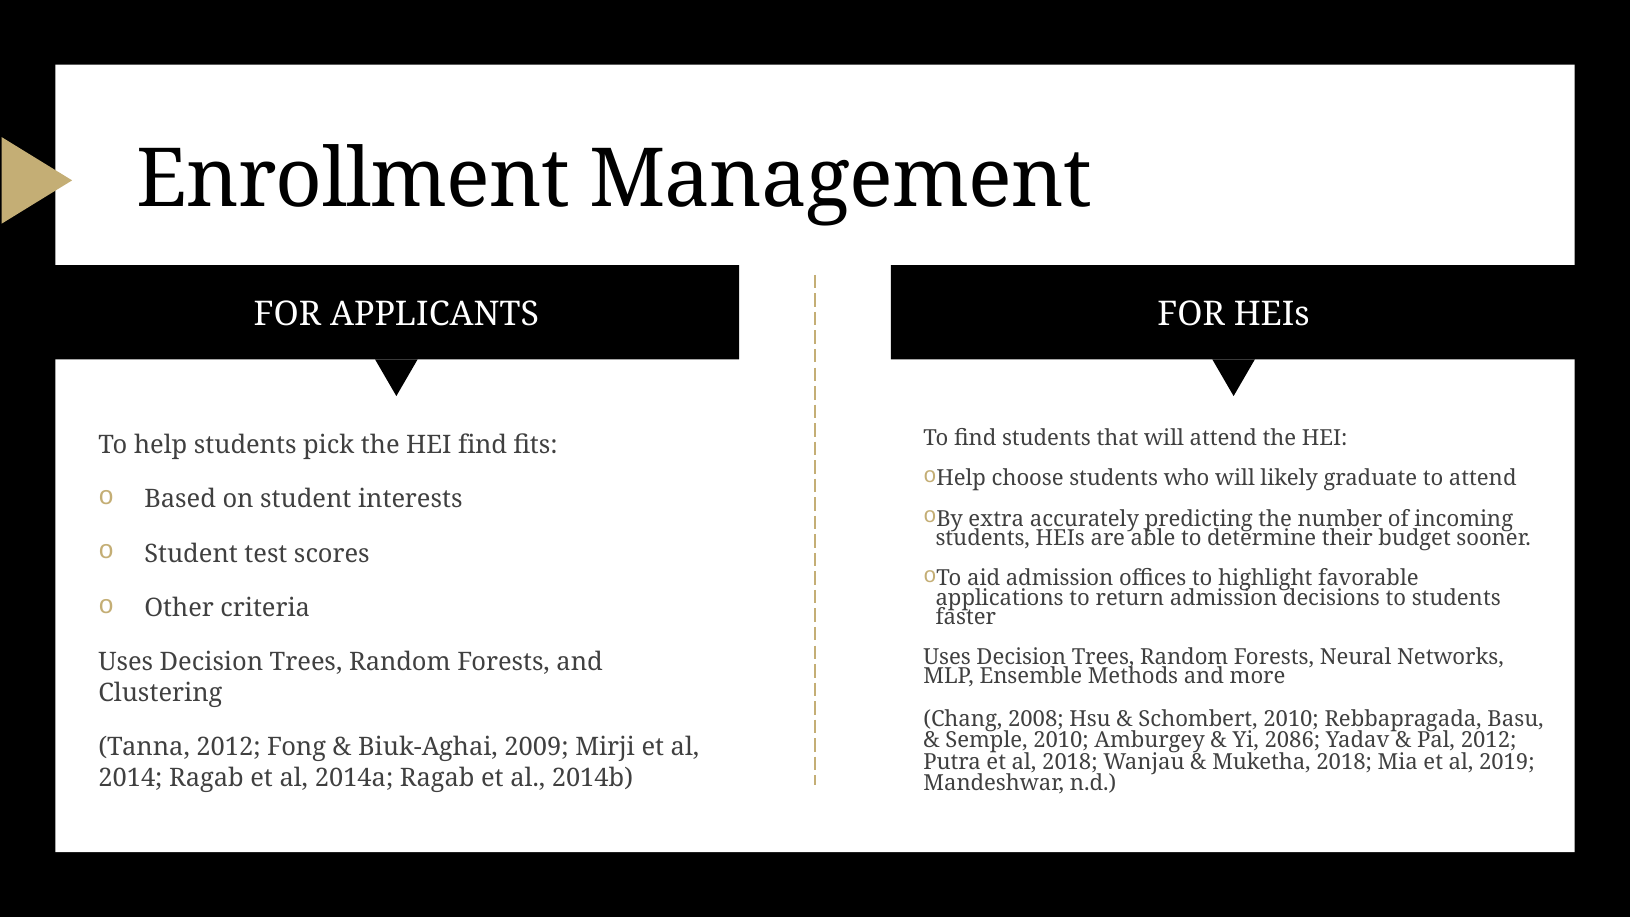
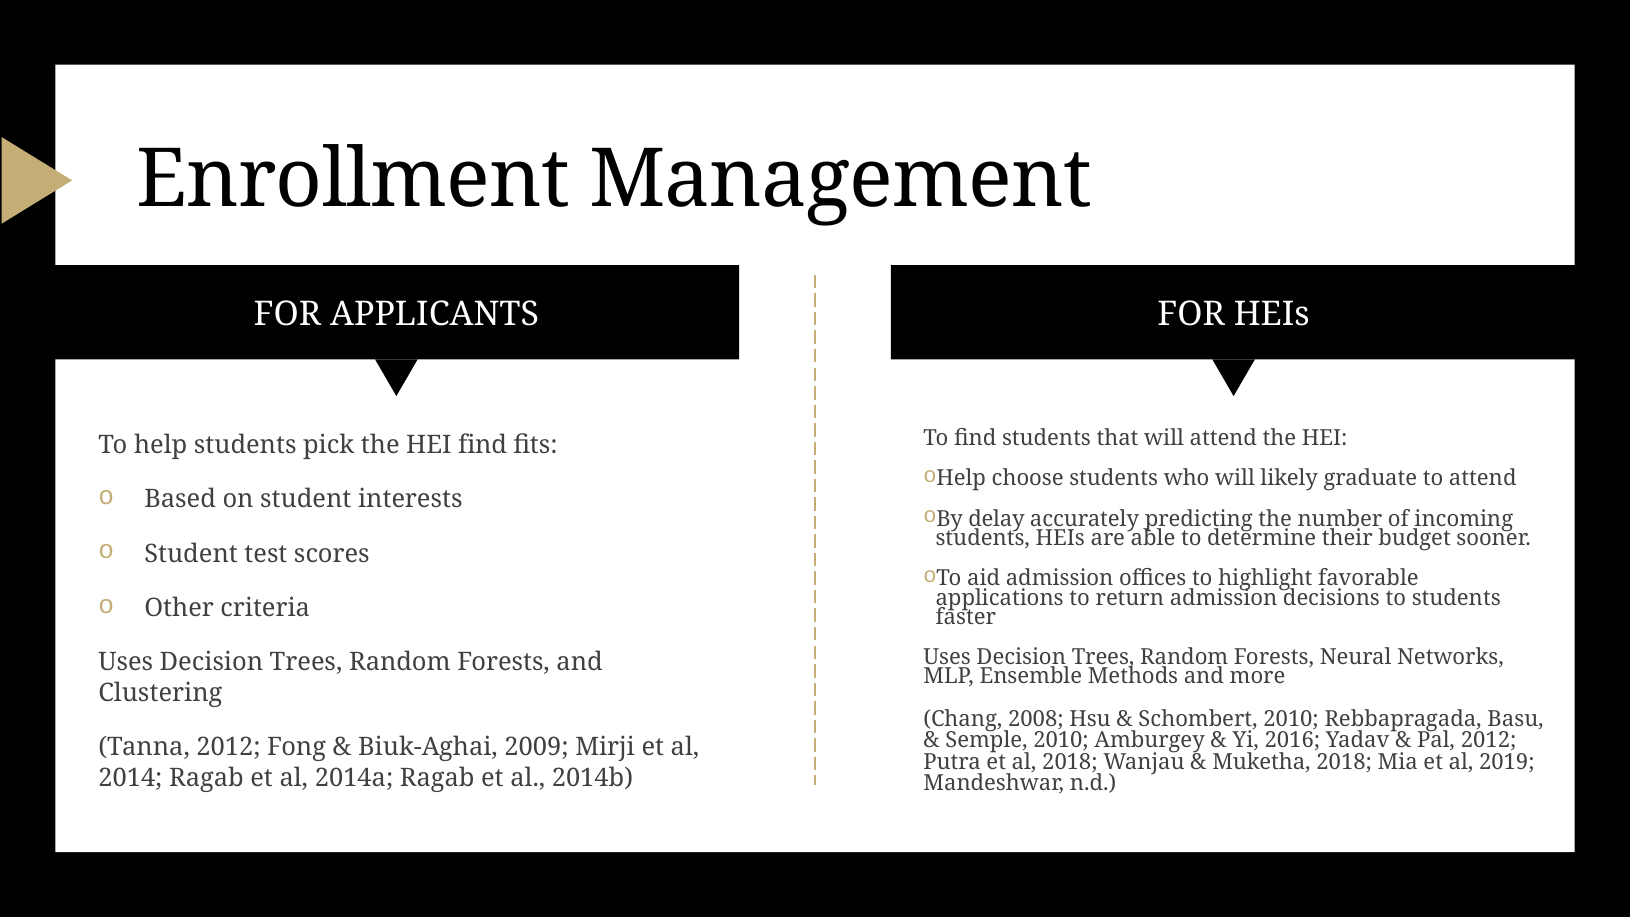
extra: extra -> delay (996, 519)
2086: 2086 -> 2016 (1292, 740)
